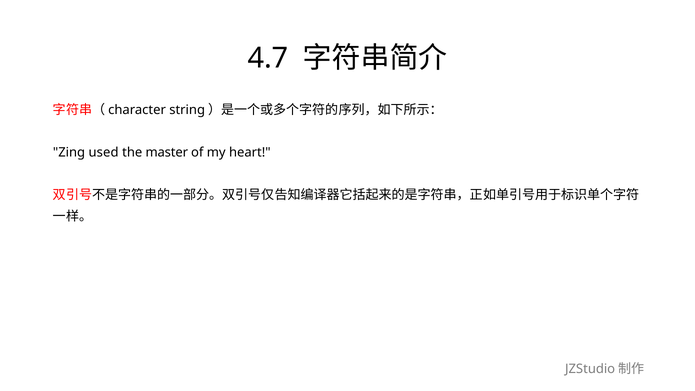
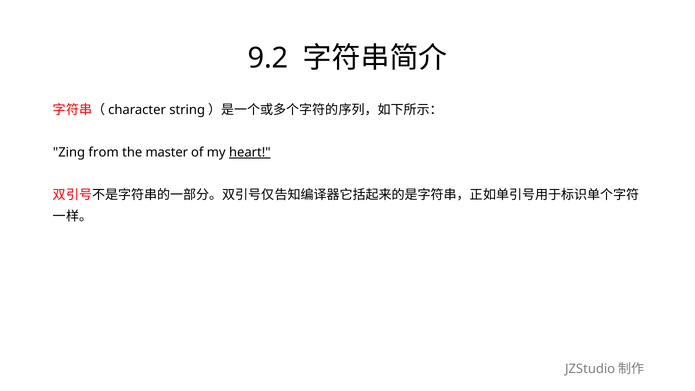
4.7: 4.7 -> 9.2 (268, 58)
used: used -> from (104, 152)
heart underline: none -> present (250, 152)
